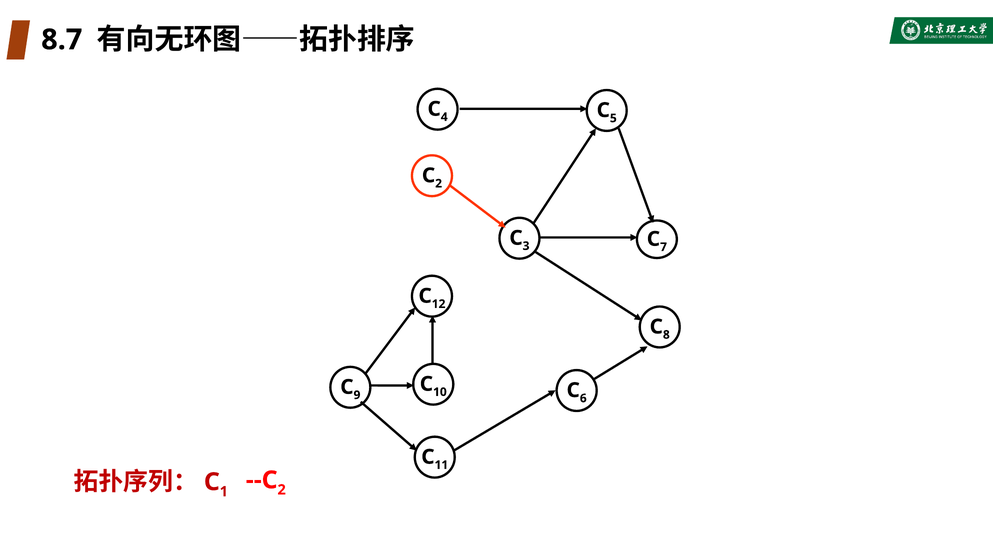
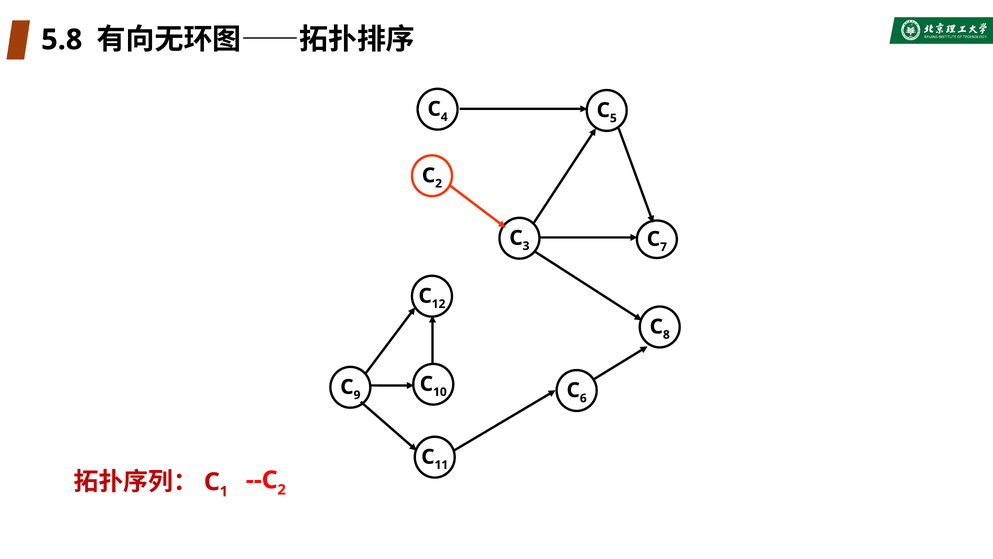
8.7: 8.7 -> 5.8 (62, 40)
